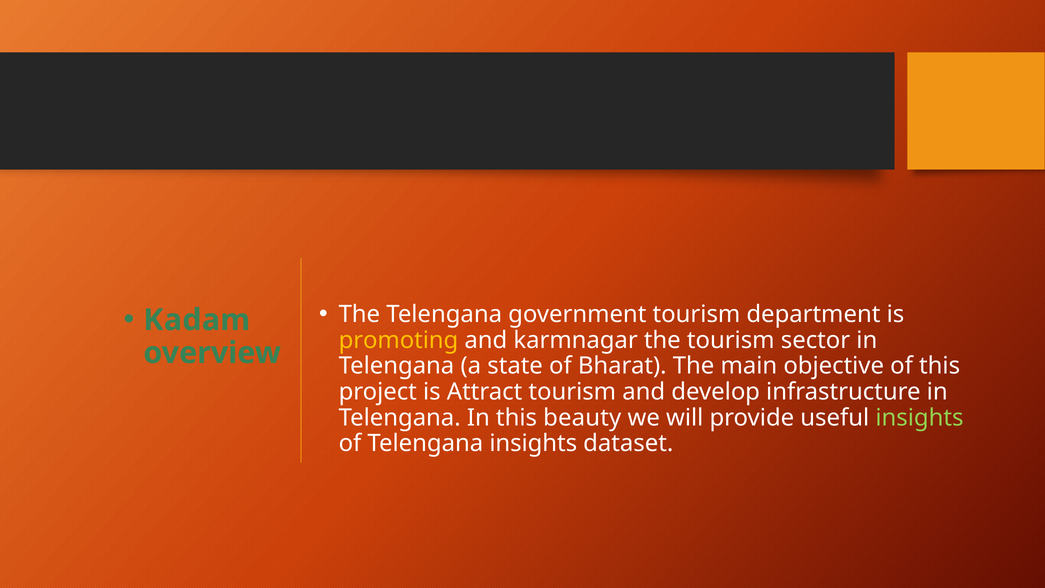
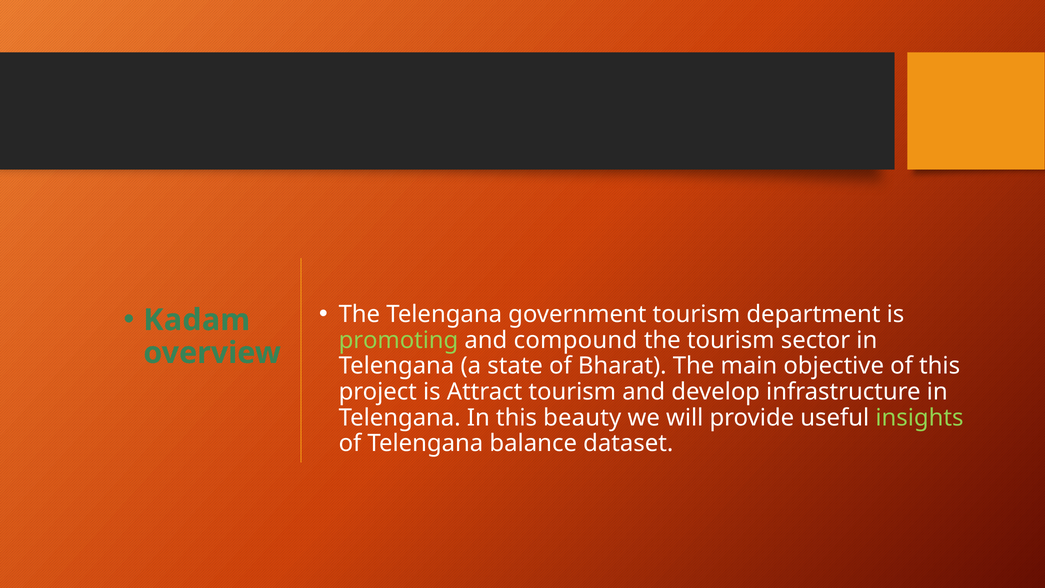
promoting colour: yellow -> light green (398, 340)
karmnagar: karmnagar -> compound (575, 340)
Telengana insights: insights -> balance (533, 443)
